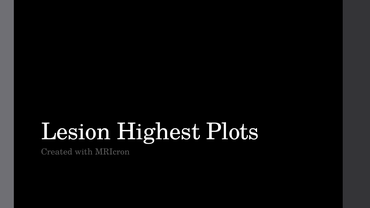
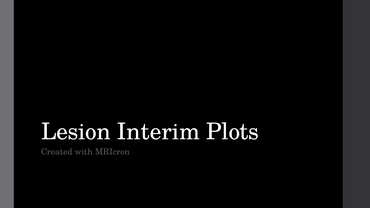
Highest: Highest -> Interim (158, 132)
